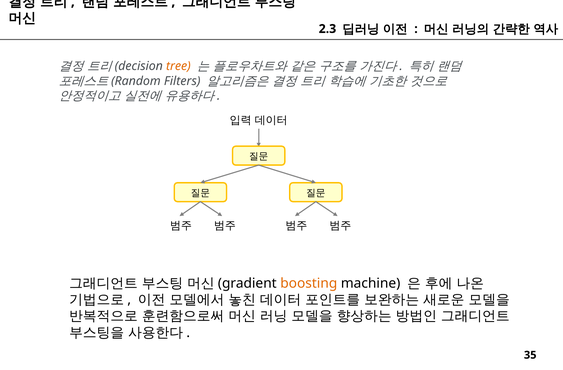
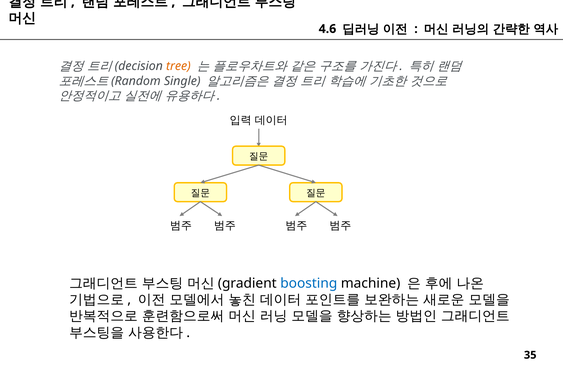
2.3: 2.3 -> 4.6 (327, 29)
Filters: Filters -> Single (182, 81)
boosting colour: orange -> blue (309, 283)
